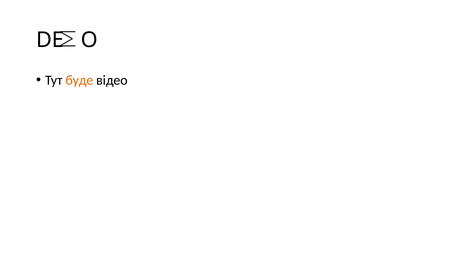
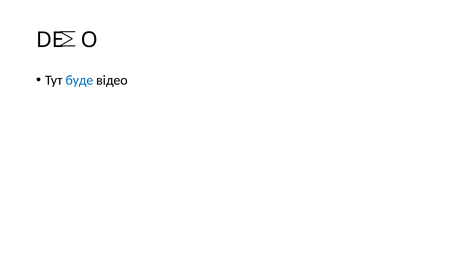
буде colour: orange -> blue (79, 80)
